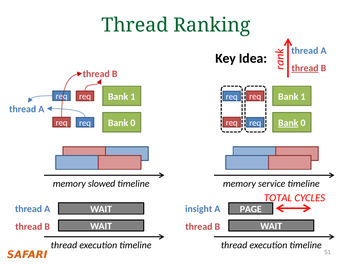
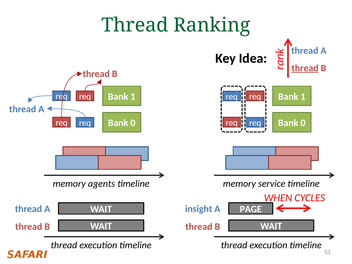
Bank underline: present -> none (288, 123)
slowed: slowed -> agents (102, 184)
TOTAL: TOTAL -> WHEN (278, 198)
